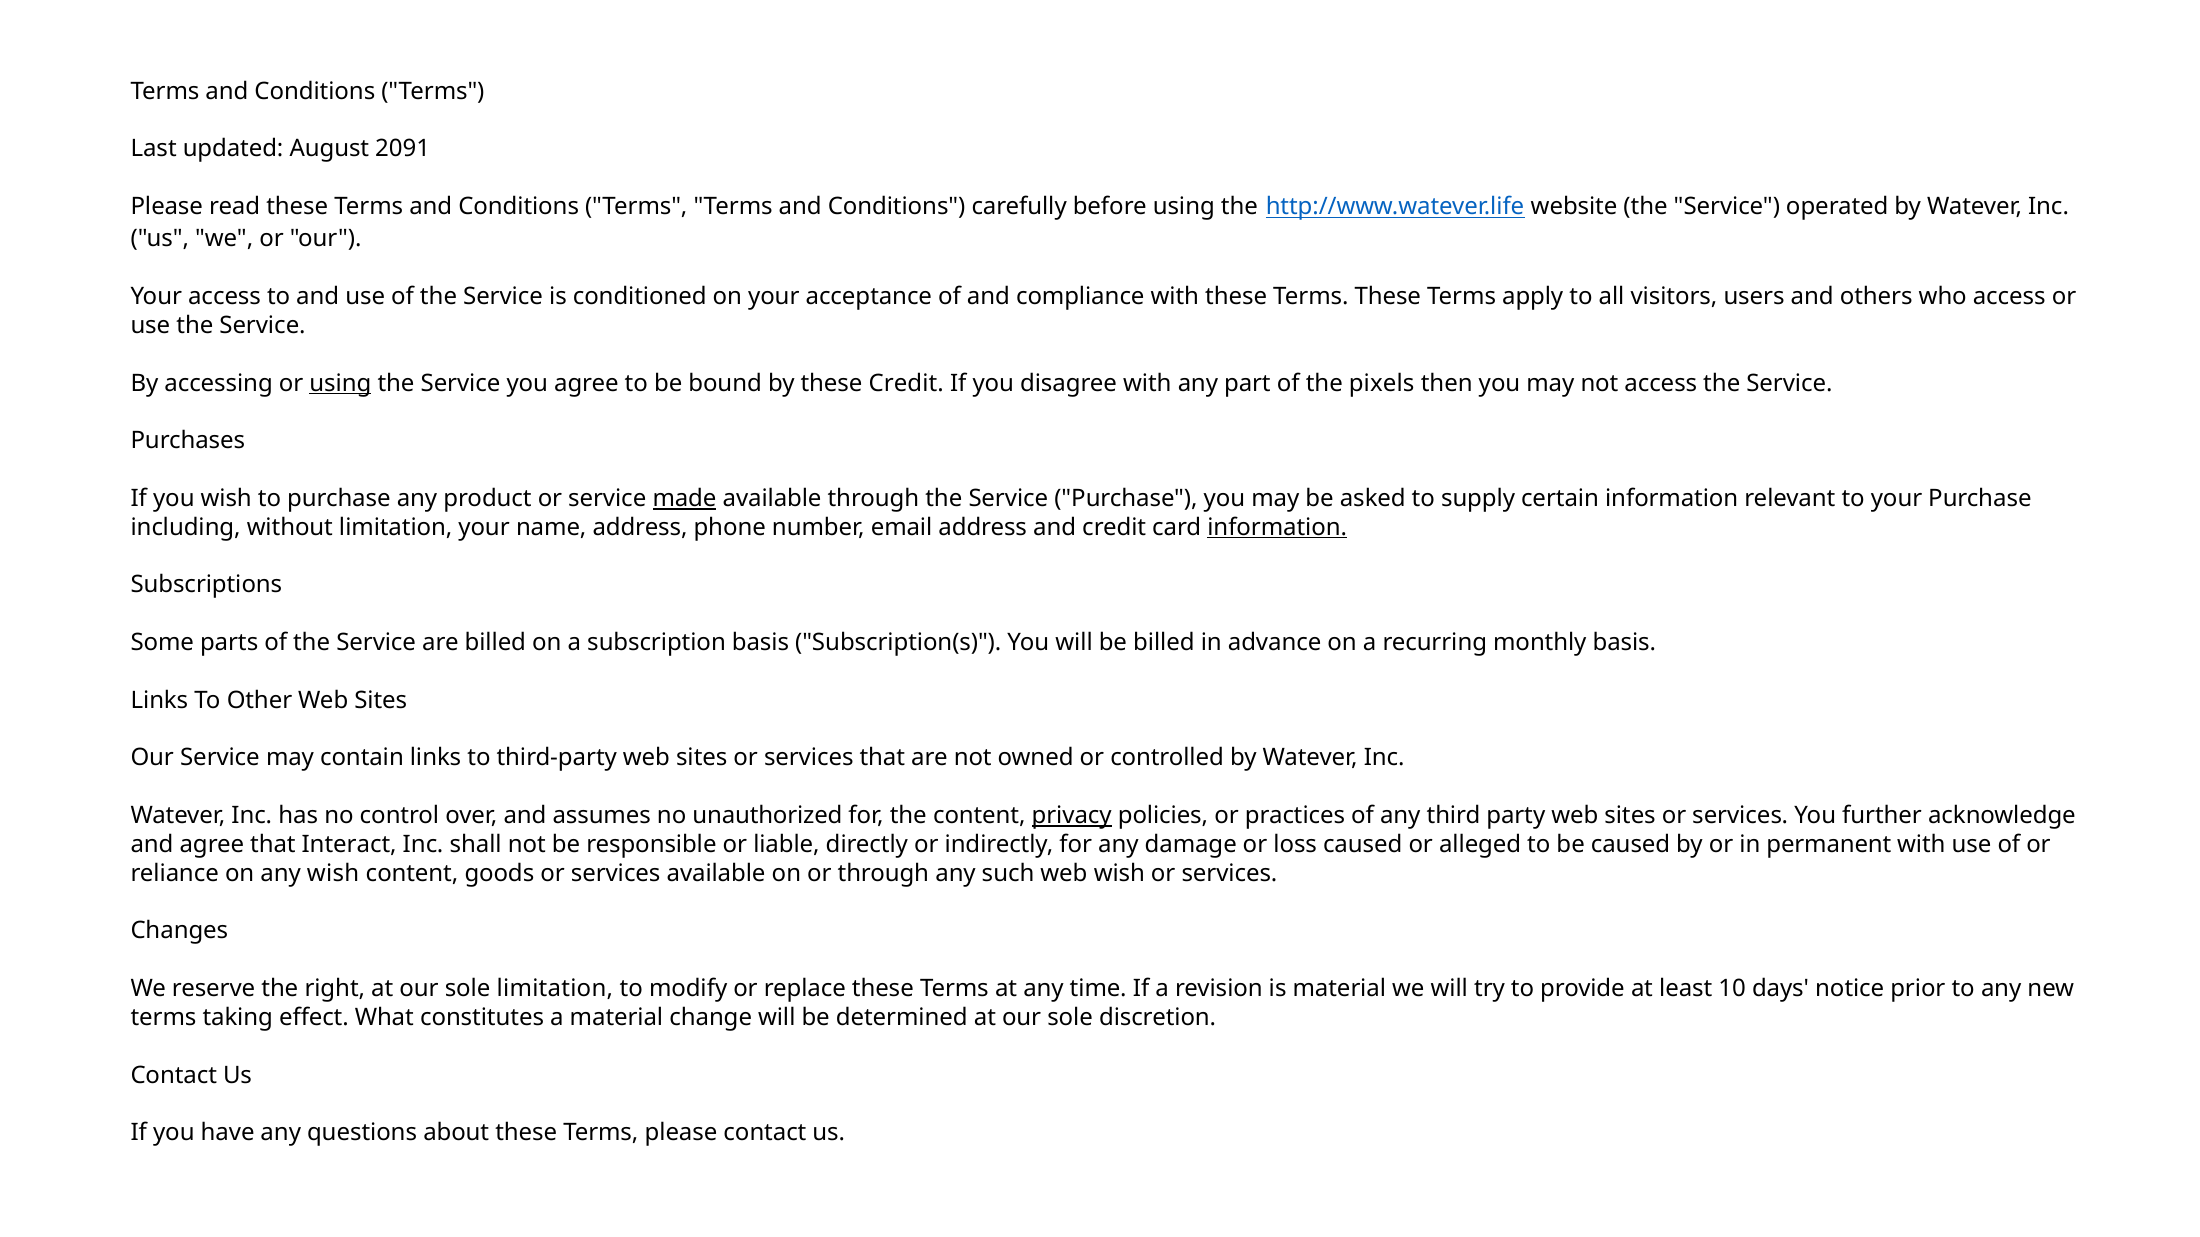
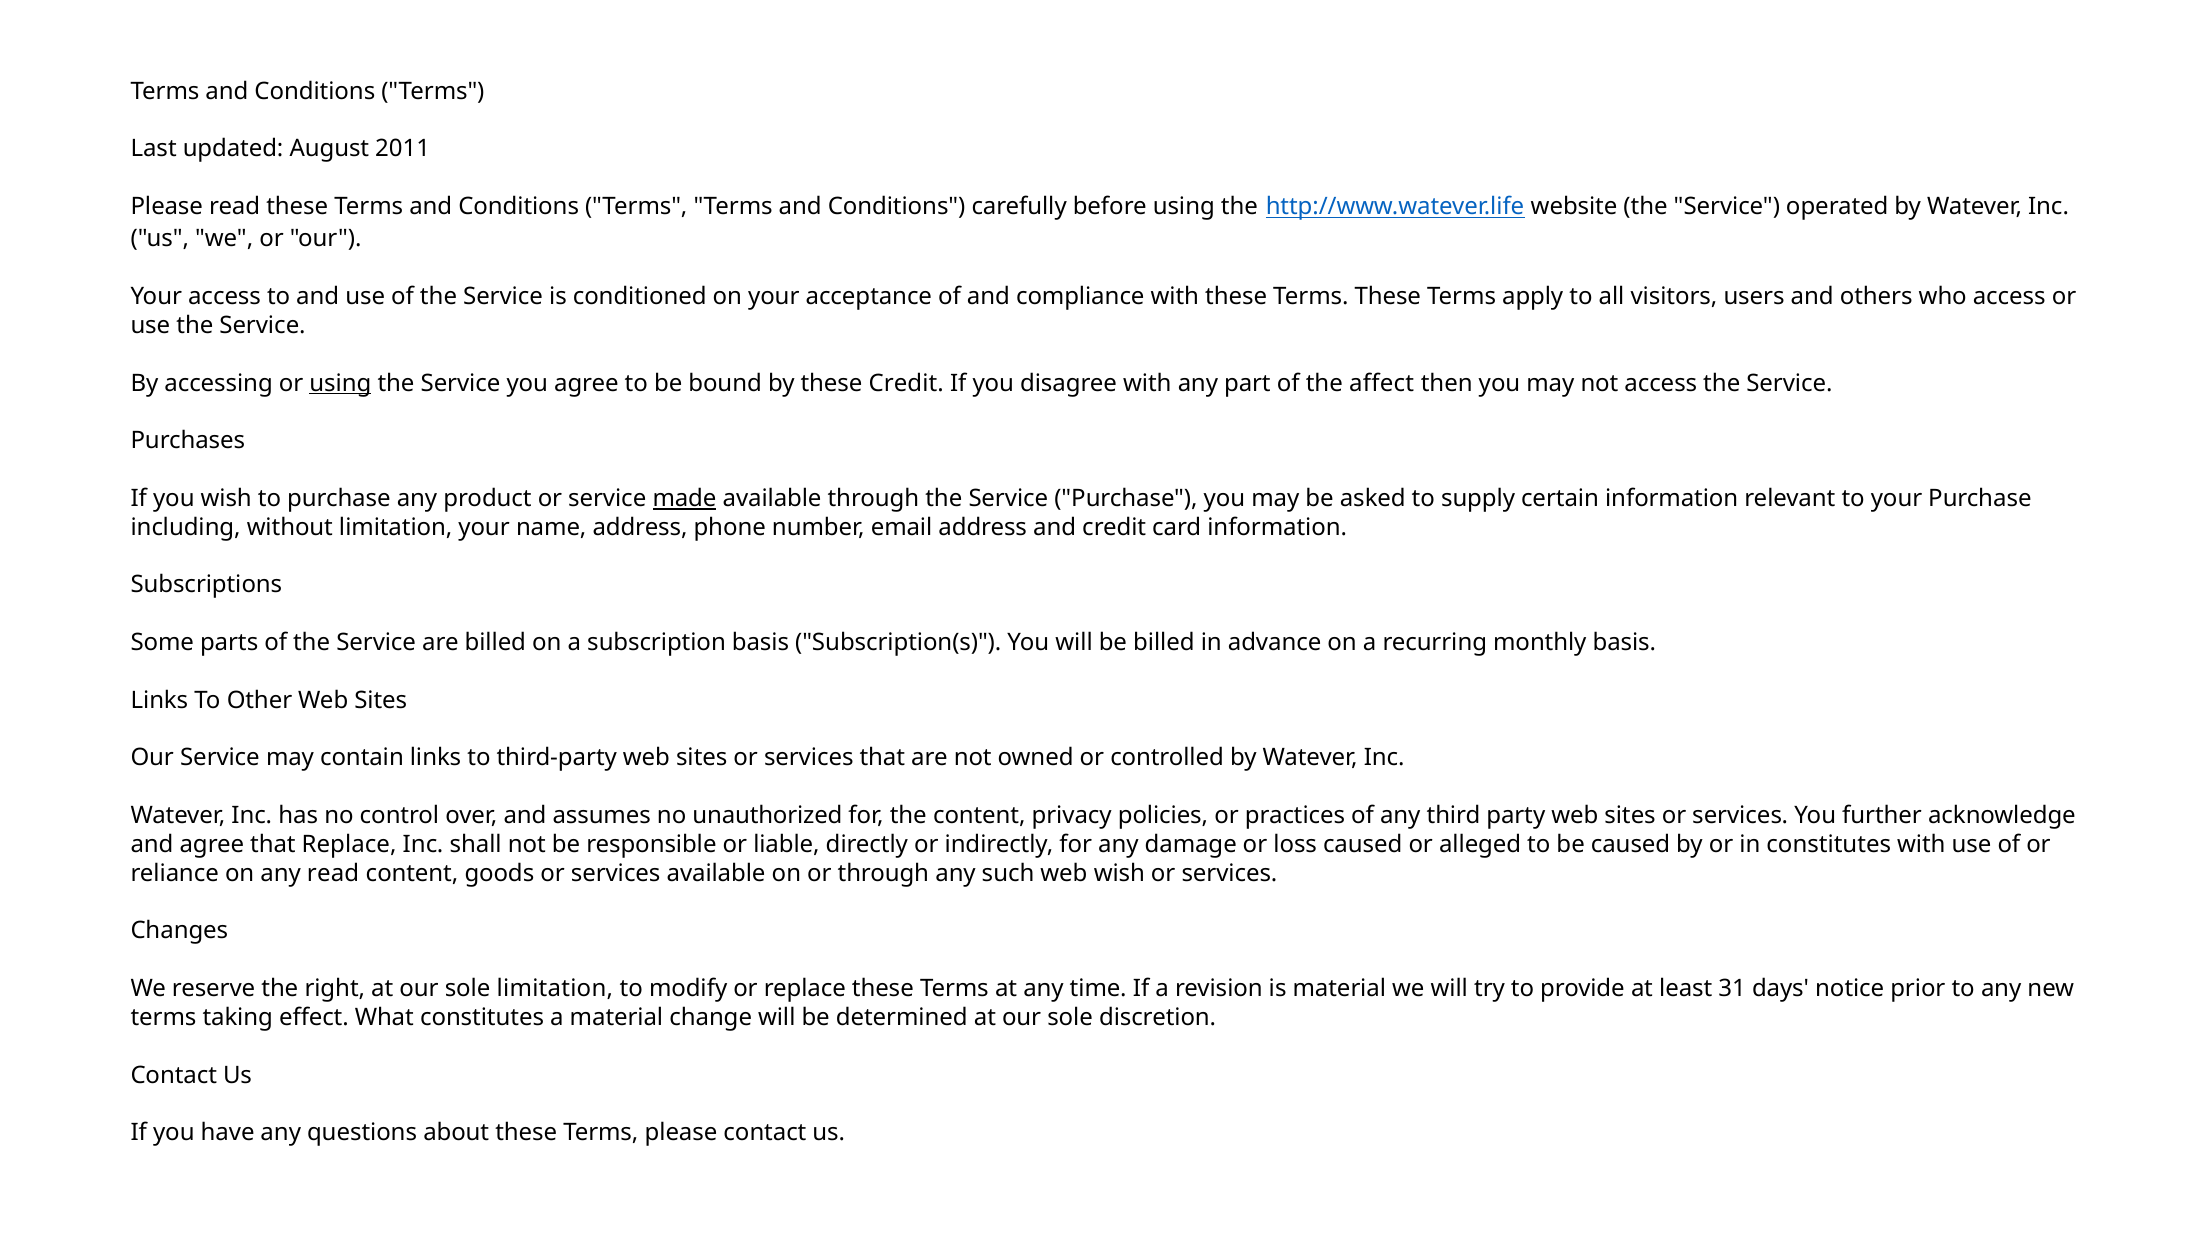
2091: 2091 -> 2011 (403, 149)
pixels: pixels -> affect (1382, 383)
information underline: present -> none (1277, 528)
privacy underline: present -> none (1072, 816)
that Interact: Interact -> Replace (349, 845)
in permanent: permanent -> constitutes (1829, 845)
any wish: wish -> read (333, 874)
10: 10 -> 31 (1732, 989)
